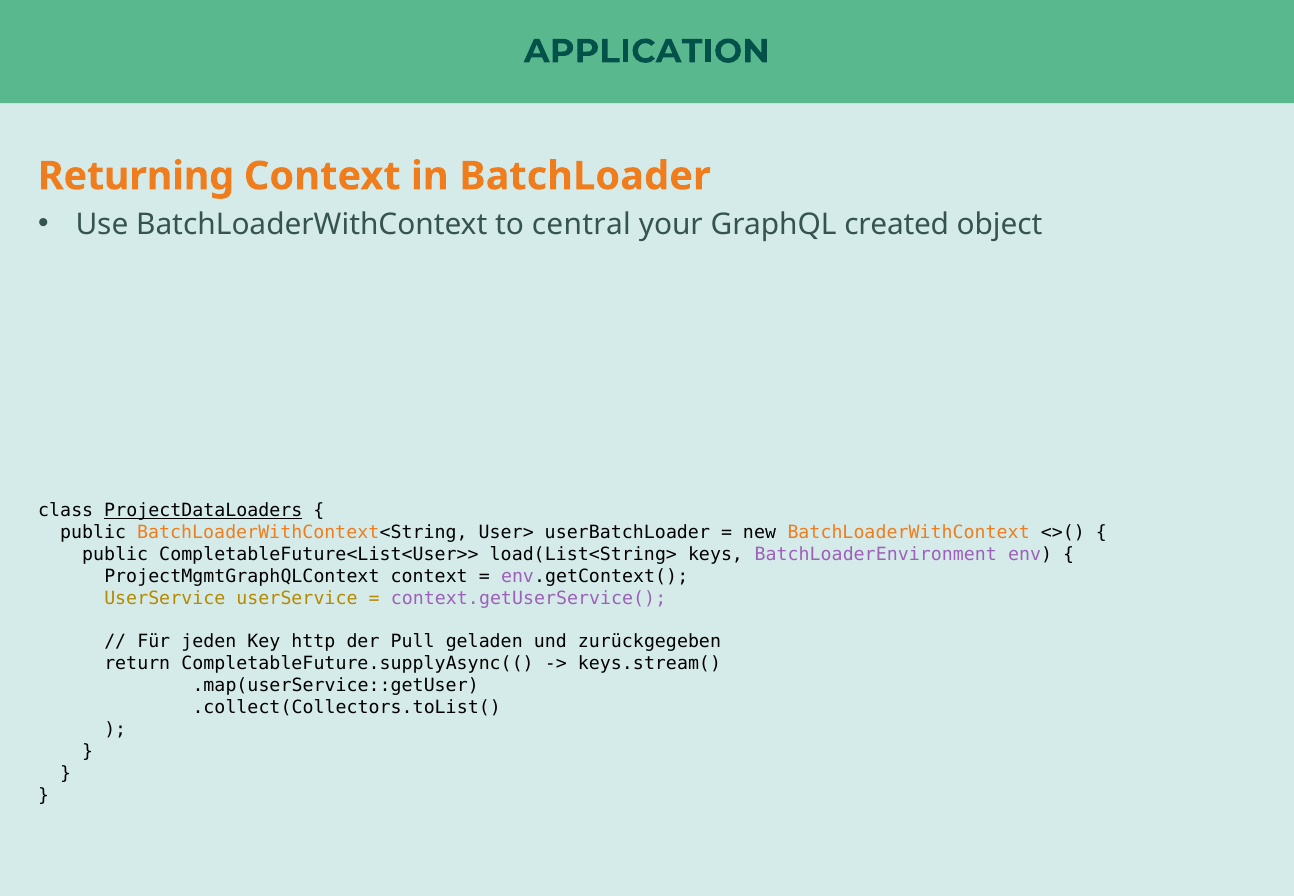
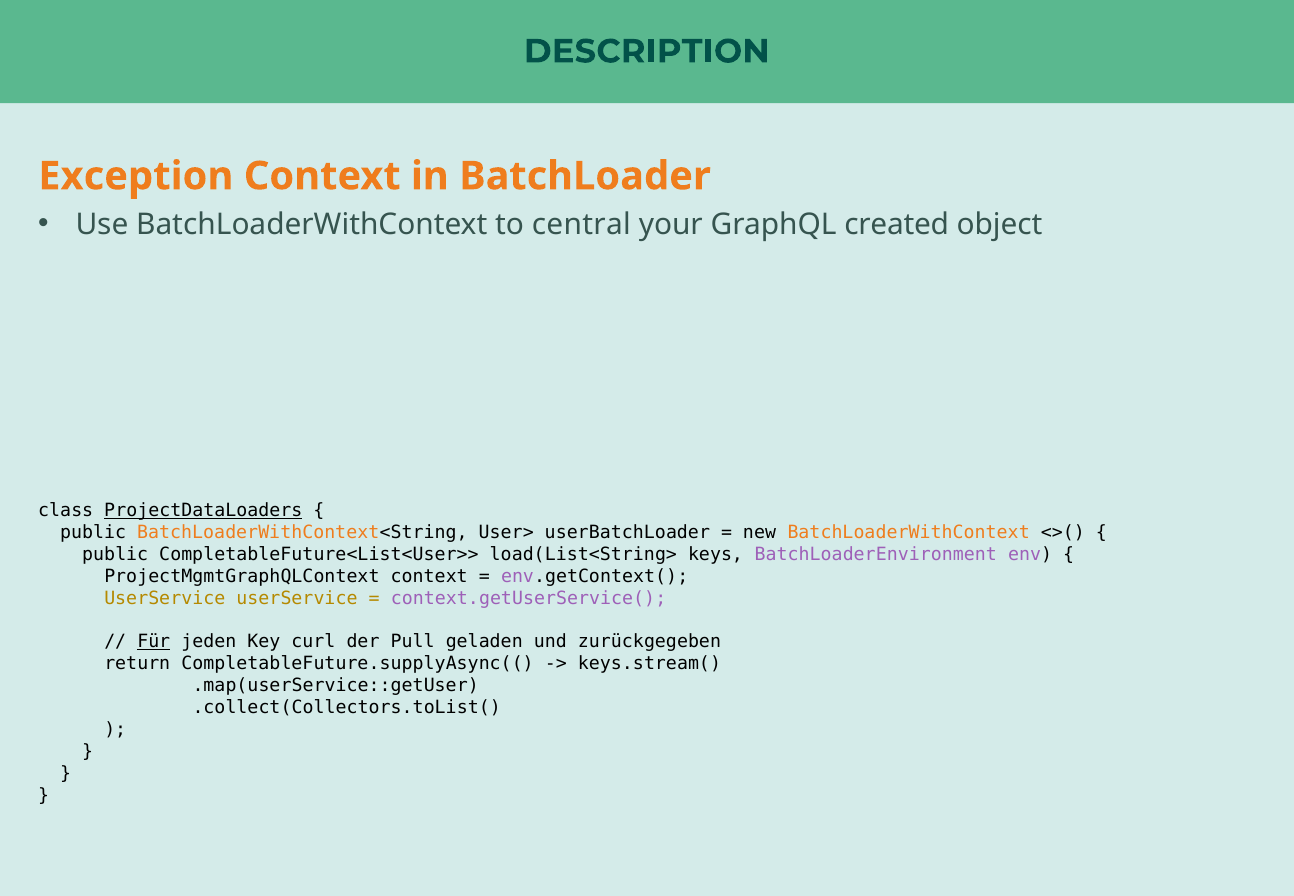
APPLICATION: APPLICATION -> DESCRIPTION (647, 51)
Returning: Returning -> Exception (136, 176)
Für underline: none -> present (154, 642)
http: http -> curl (313, 642)
